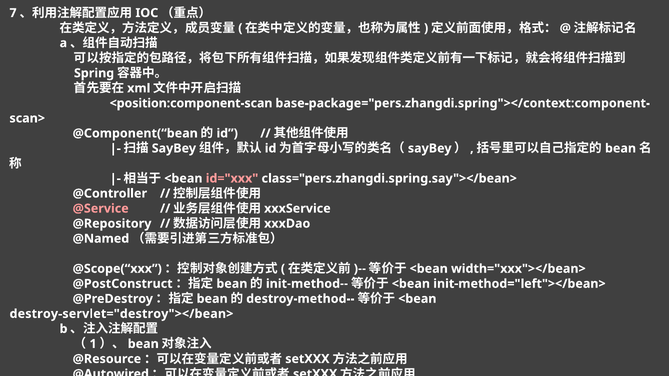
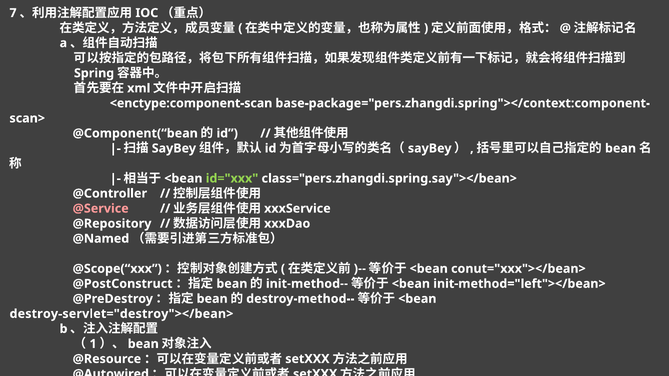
<position:component-scan: <position:component-scan -> <enctype:component-scan (191, 103)
id="xxx colour: pink -> light green (232, 179)
width="xxx"></bean>: width="xxx"></bean> -> conut="xxx"></bean> (518, 269)
